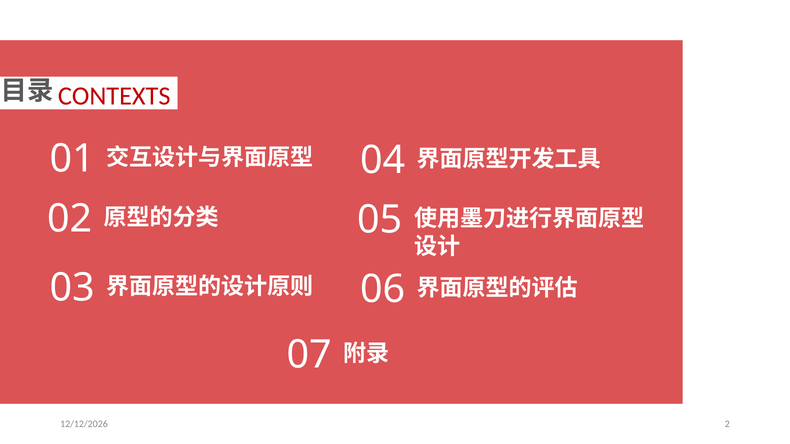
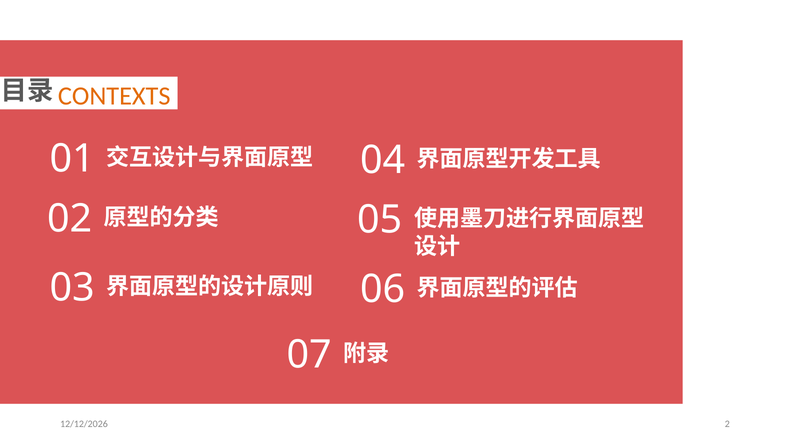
CONTEXTS colour: red -> orange (114, 96)
